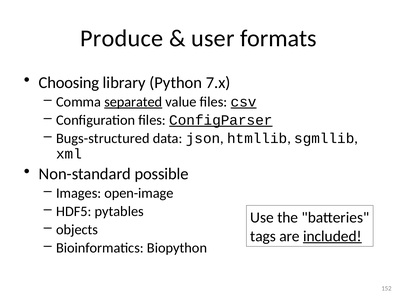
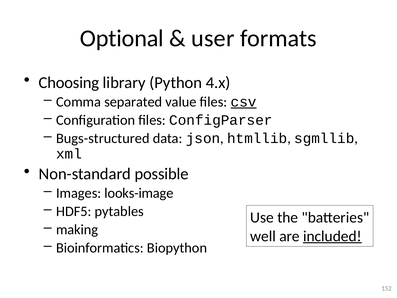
Produce: Produce -> Optional (122, 38)
7.x: 7.x -> 4.x (218, 83)
separated underline: present -> none (133, 102)
ConfigParser underline: present -> none (221, 120)
open-image: open-image -> looks-image (139, 193)
objects: objects -> making (77, 230)
tags: tags -> well (263, 236)
